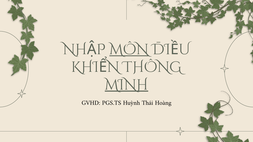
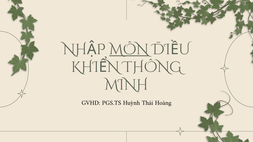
MINH underline: present -> none (127, 85)
